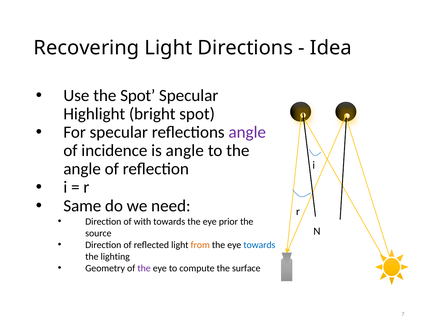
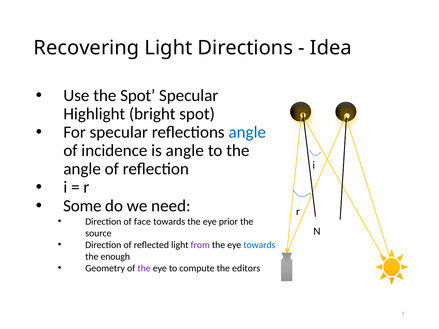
angle colour: purple -> blue (247, 132)
Same: Same -> Some (82, 206)
with: with -> face (142, 222)
from colour: orange -> purple (200, 245)
lighting: lighting -> enough (115, 257)
surface: surface -> editors (246, 268)
